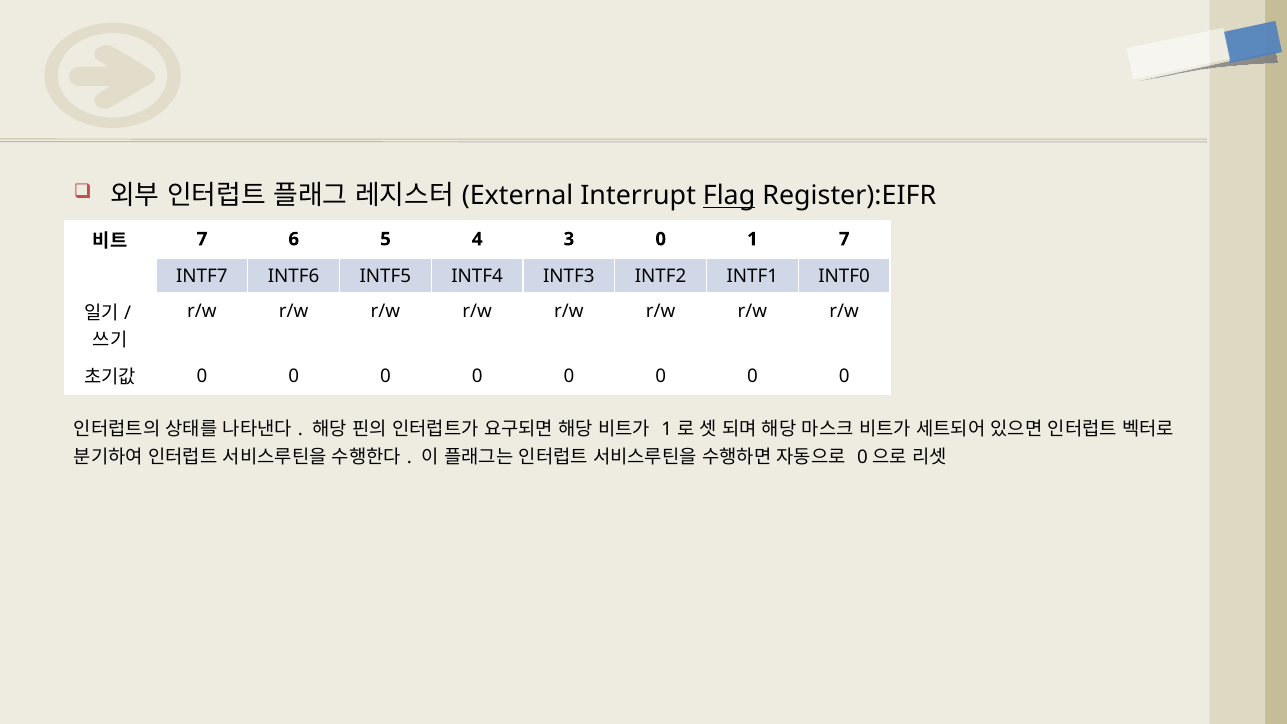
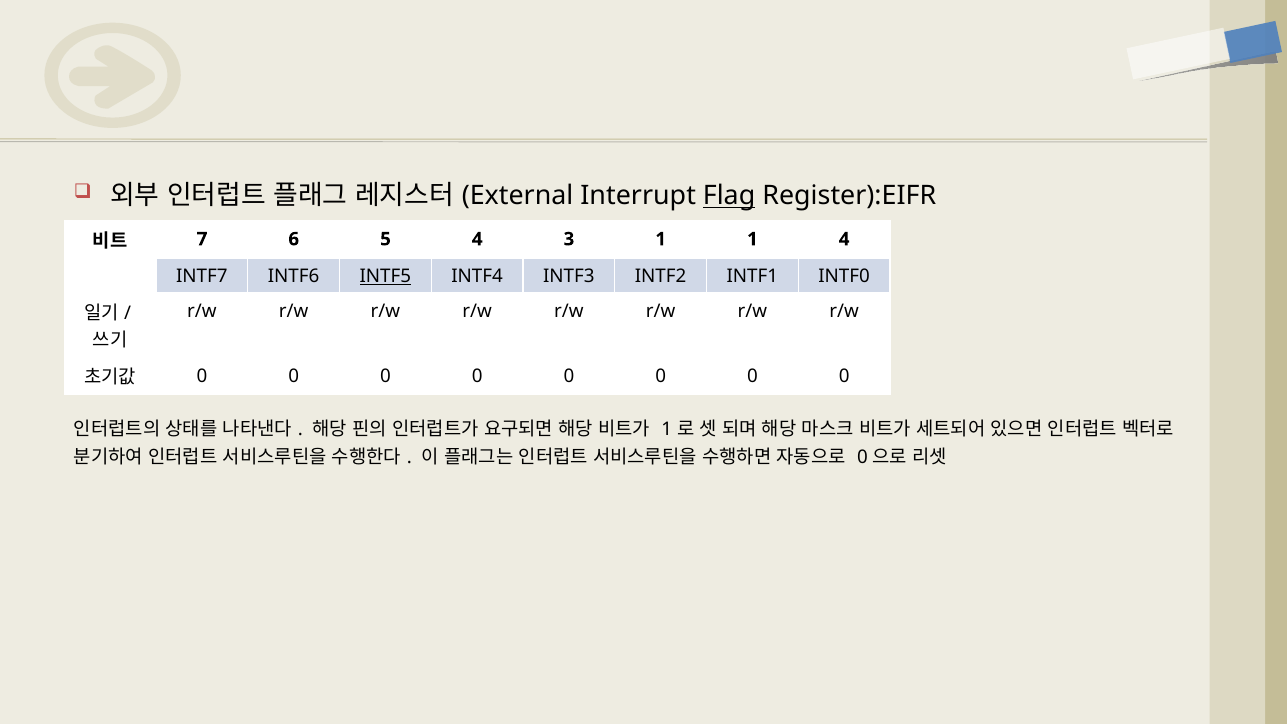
3 0: 0 -> 1 (661, 239)
1 7: 7 -> 4 (844, 239)
INTF5 underline: none -> present (385, 276)
